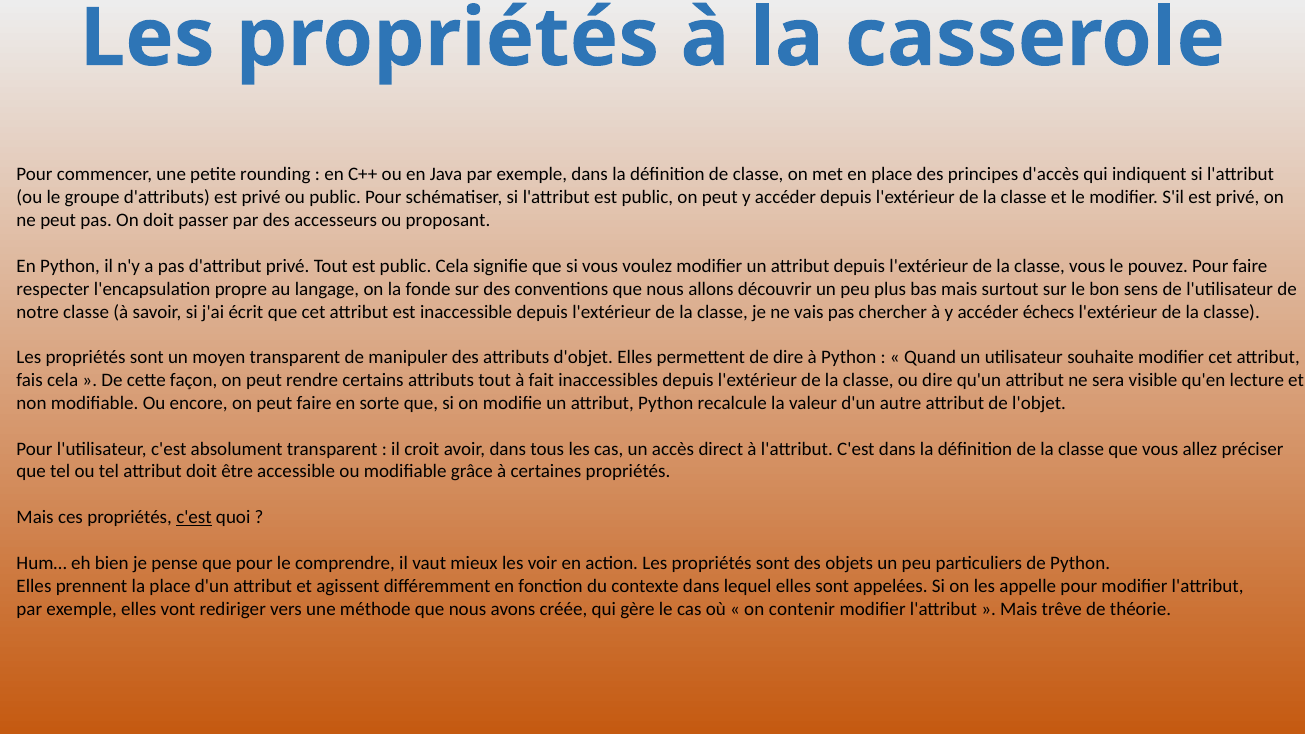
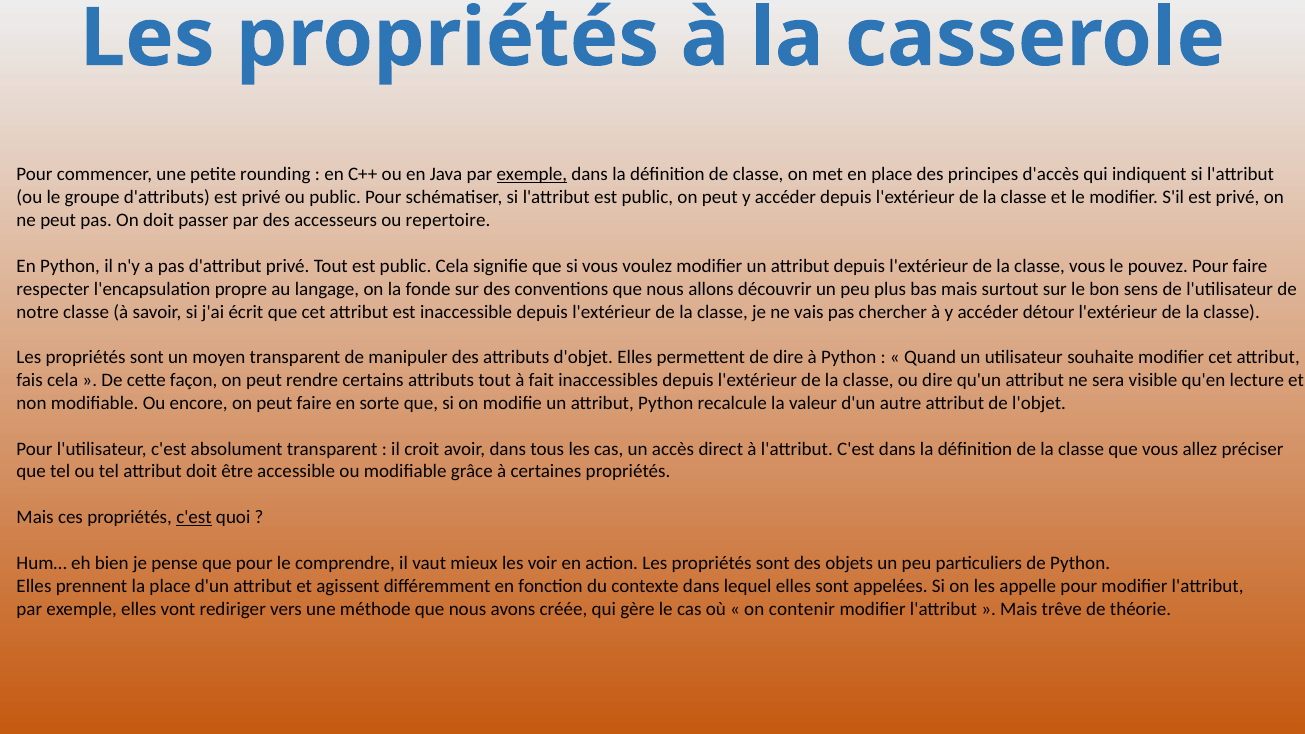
exemple underline: none -> present (532, 175)
proposant: proposant -> repertoire (448, 220)
échecs: échecs -> détour (1049, 312)
